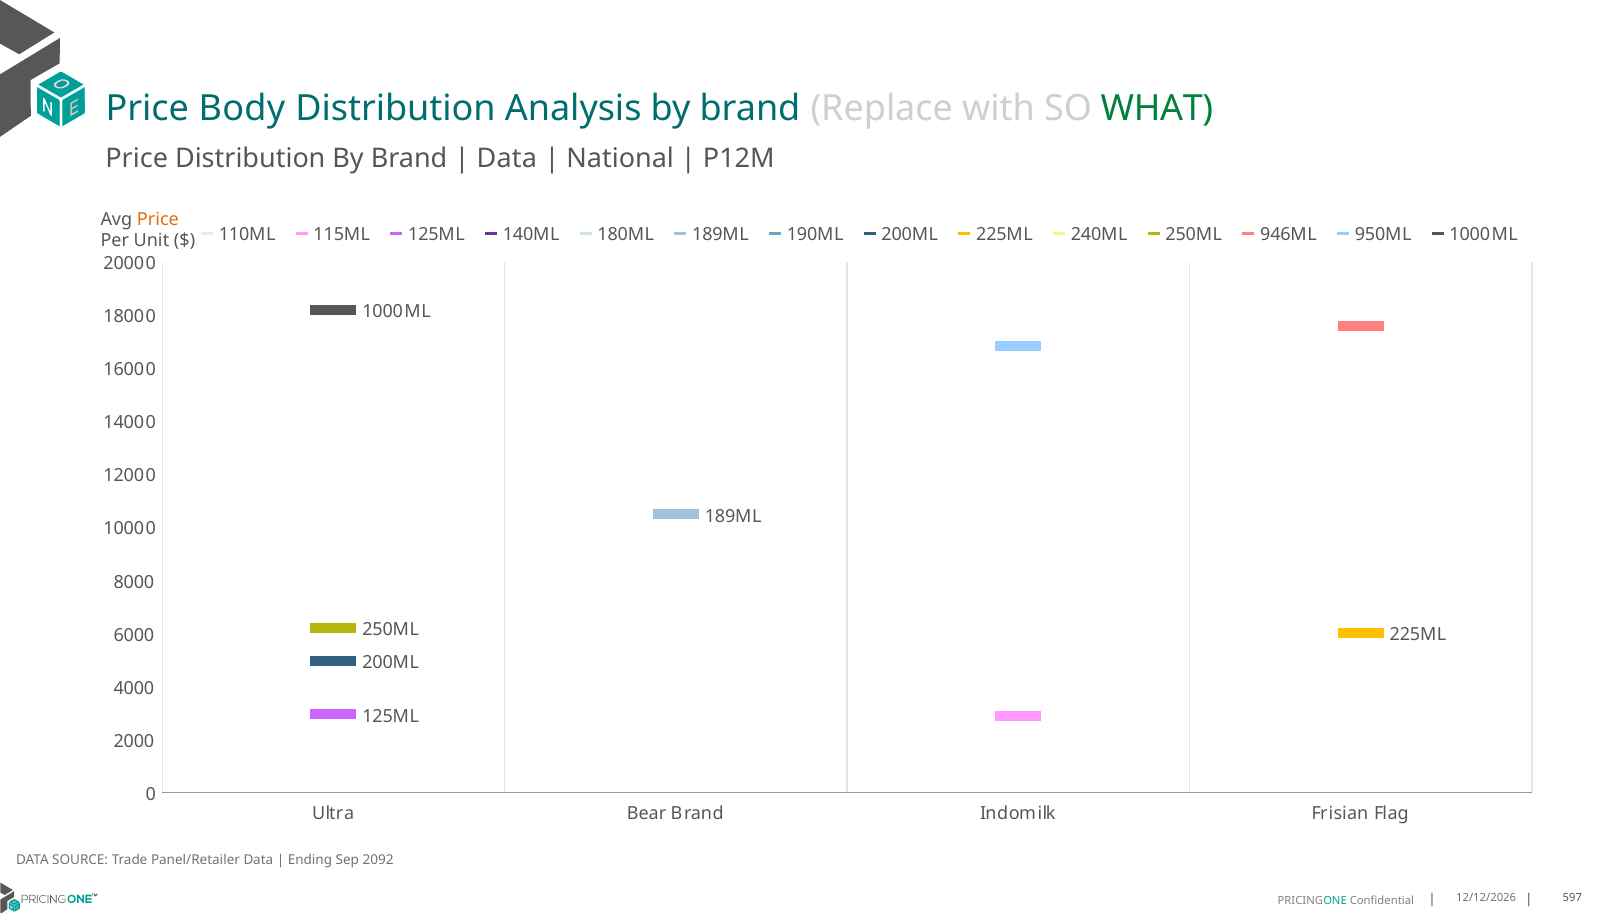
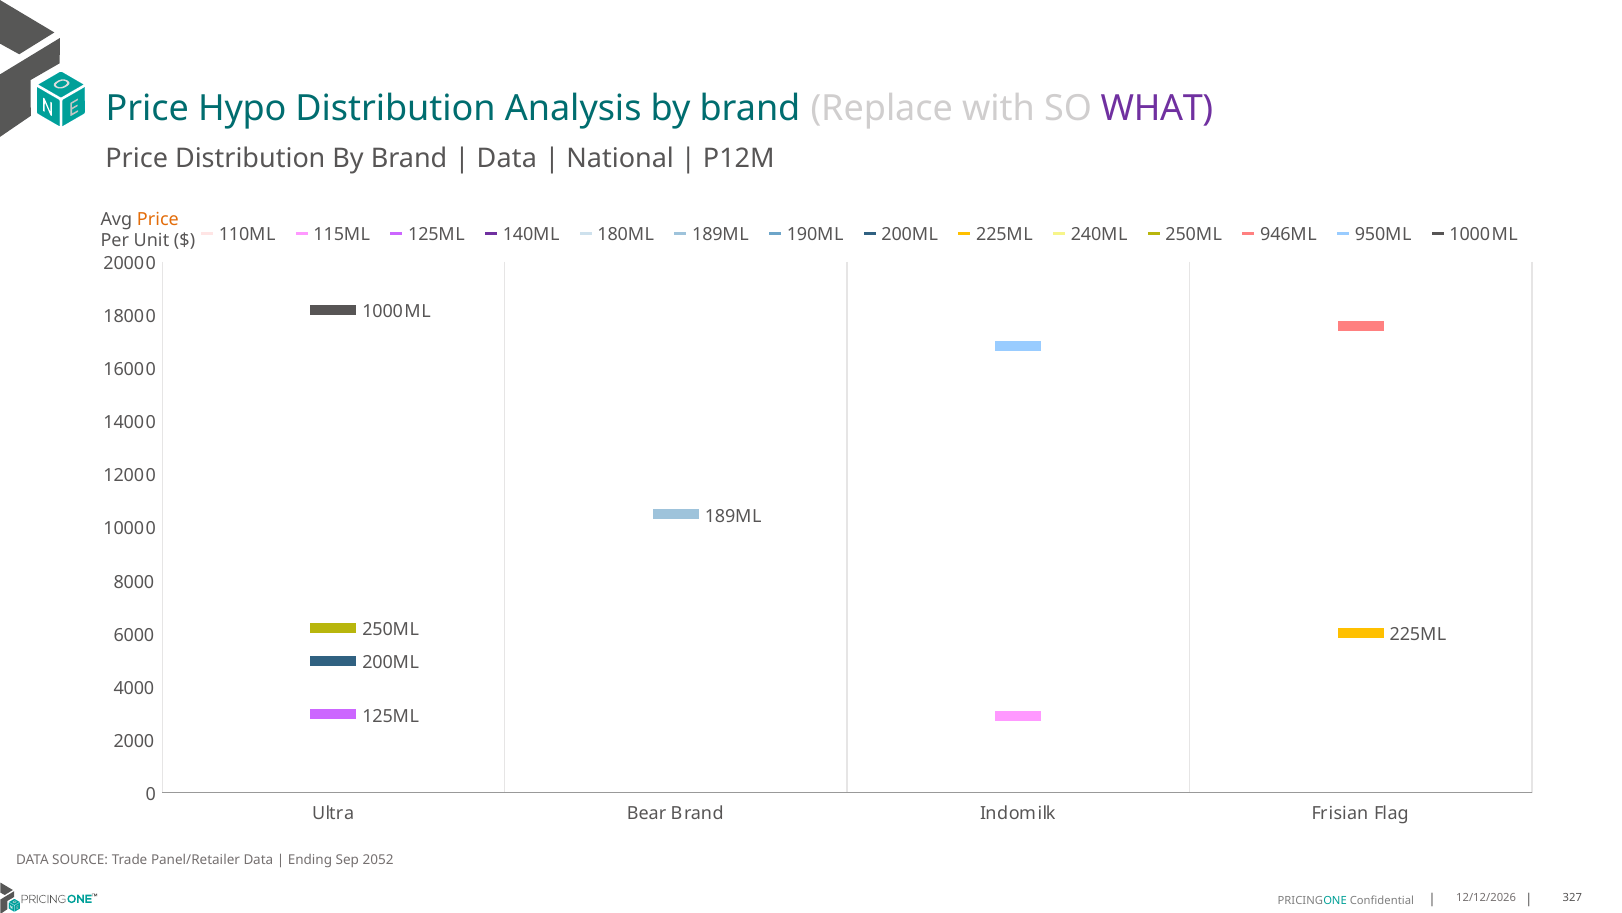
Body: Body -> Hypo (242, 109)
WHAT colour: green -> purple (1157, 109)
2092: 2092 -> 2052 (378, 859)
597: 597 -> 327 (1572, 897)
